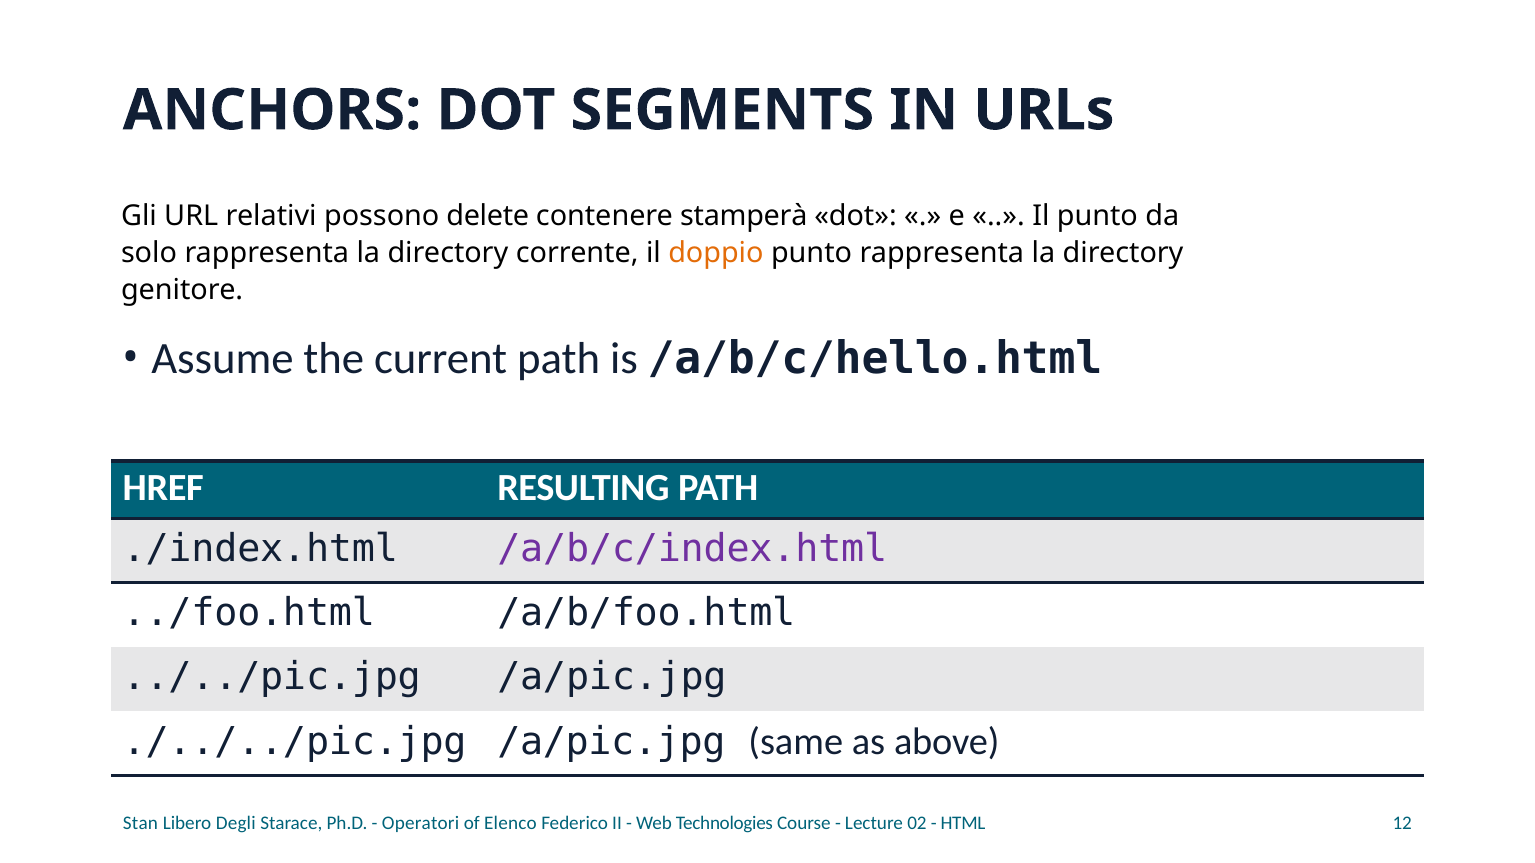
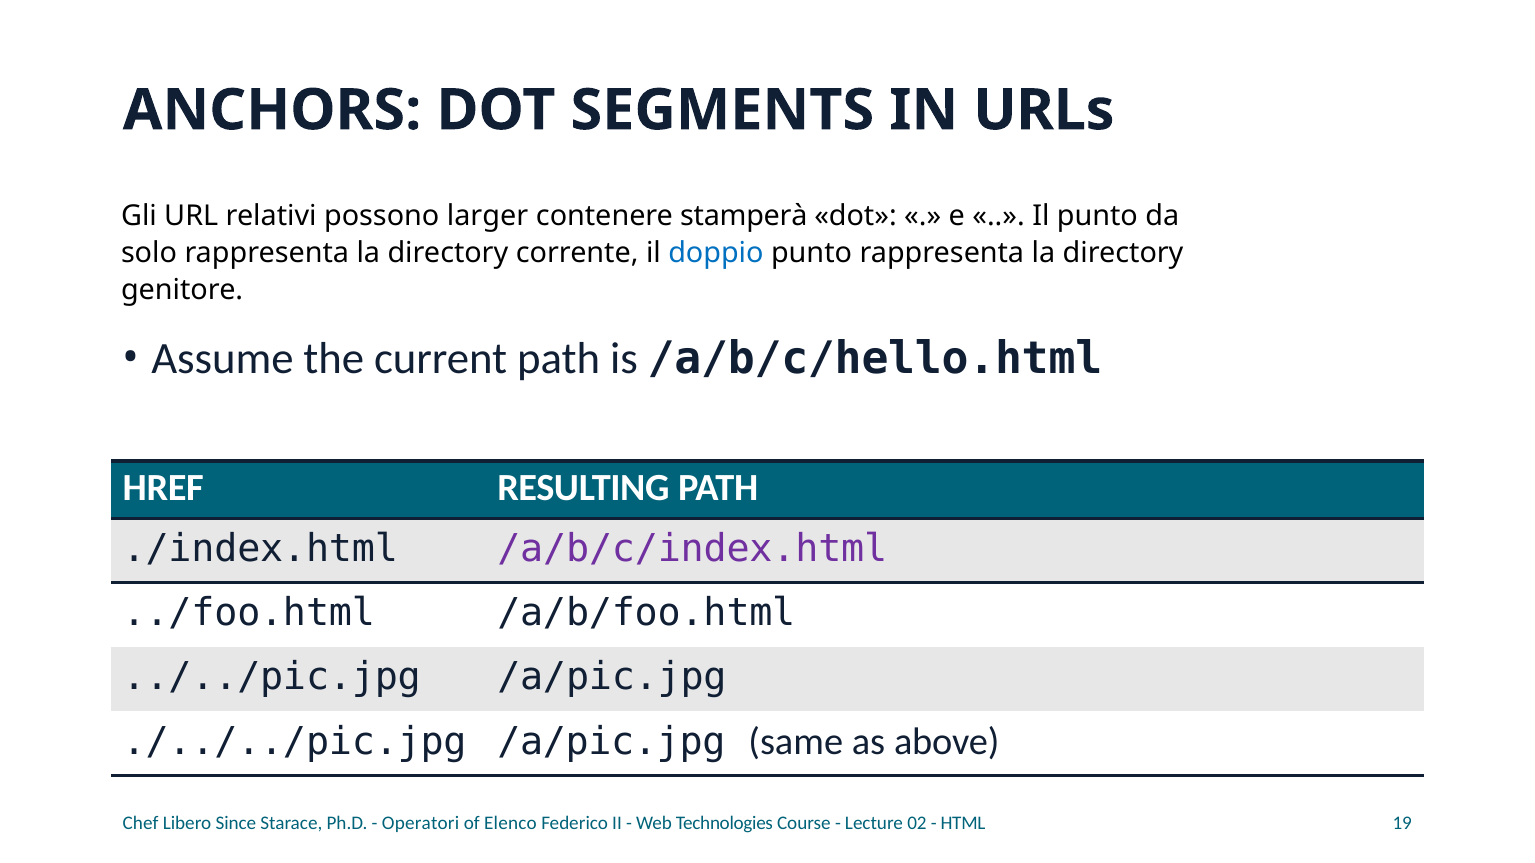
delete: delete -> larger (488, 216)
doppio colour: orange -> blue (716, 253)
Stan: Stan -> Chef (141, 824)
Degli: Degli -> Since (236, 824)
12: 12 -> 19 (1402, 823)
